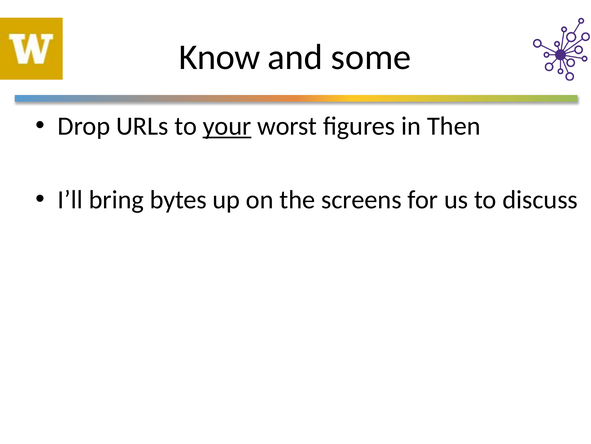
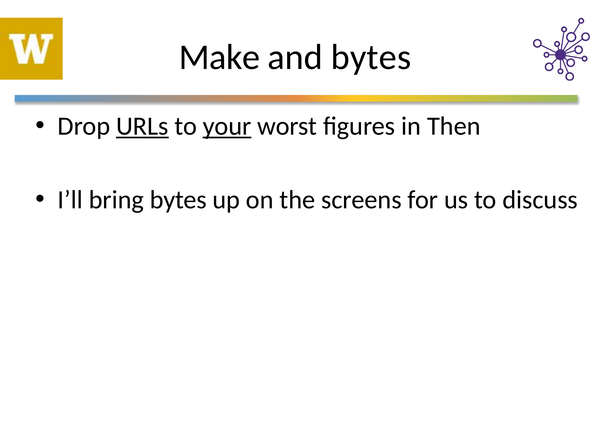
Know: Know -> Make (219, 57)
and some: some -> bytes (371, 57)
URLs underline: none -> present (142, 126)
